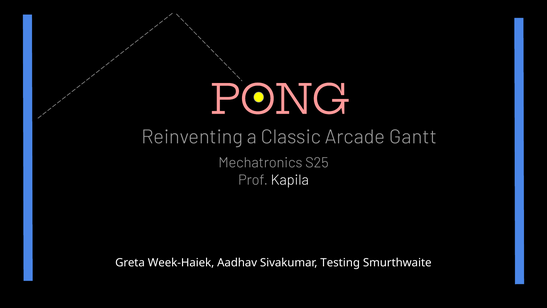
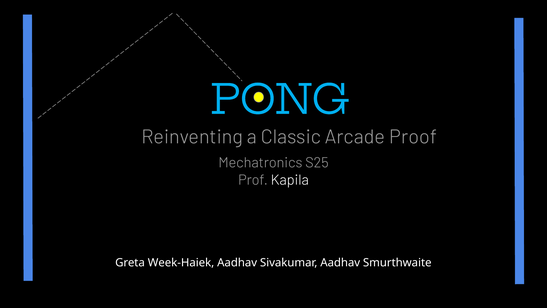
PONG colour: pink -> light blue (280, 100)
Gantt: Gantt -> Proof (413, 137)
Sivakumar Testing: Testing -> Aadhav (340, 263)
